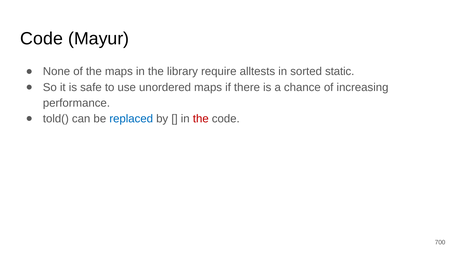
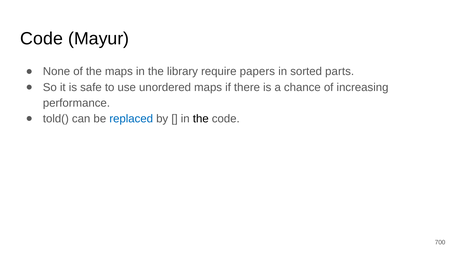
alltests: alltests -> papers (257, 72)
static: static -> parts (340, 72)
the colour: red -> black (201, 119)
